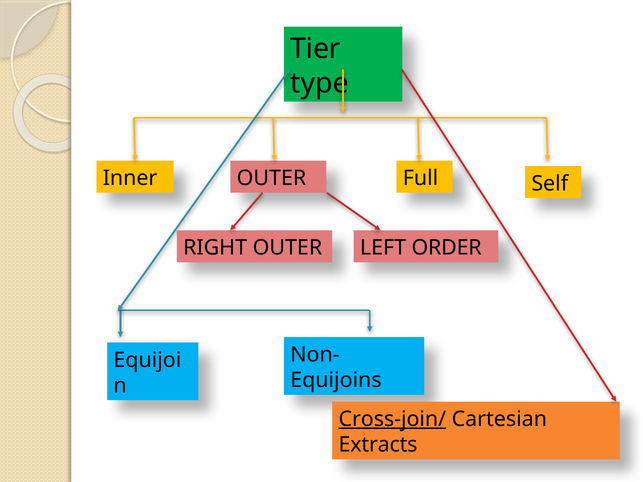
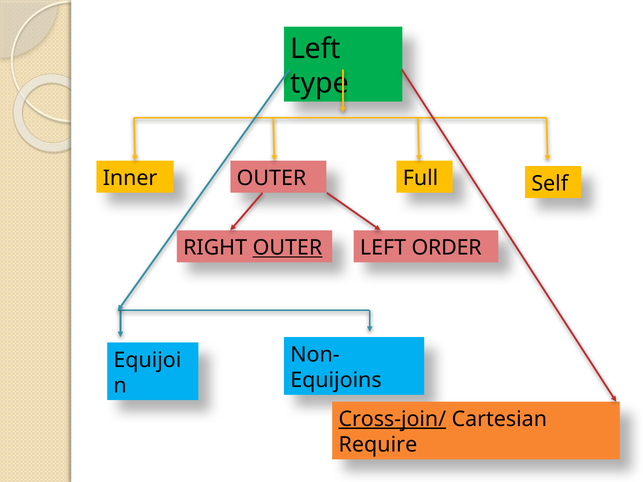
Tier: Tier -> Left (315, 49)
OUTER underline: none -> present (287, 248)
Extracts: Extracts -> Require (378, 445)
